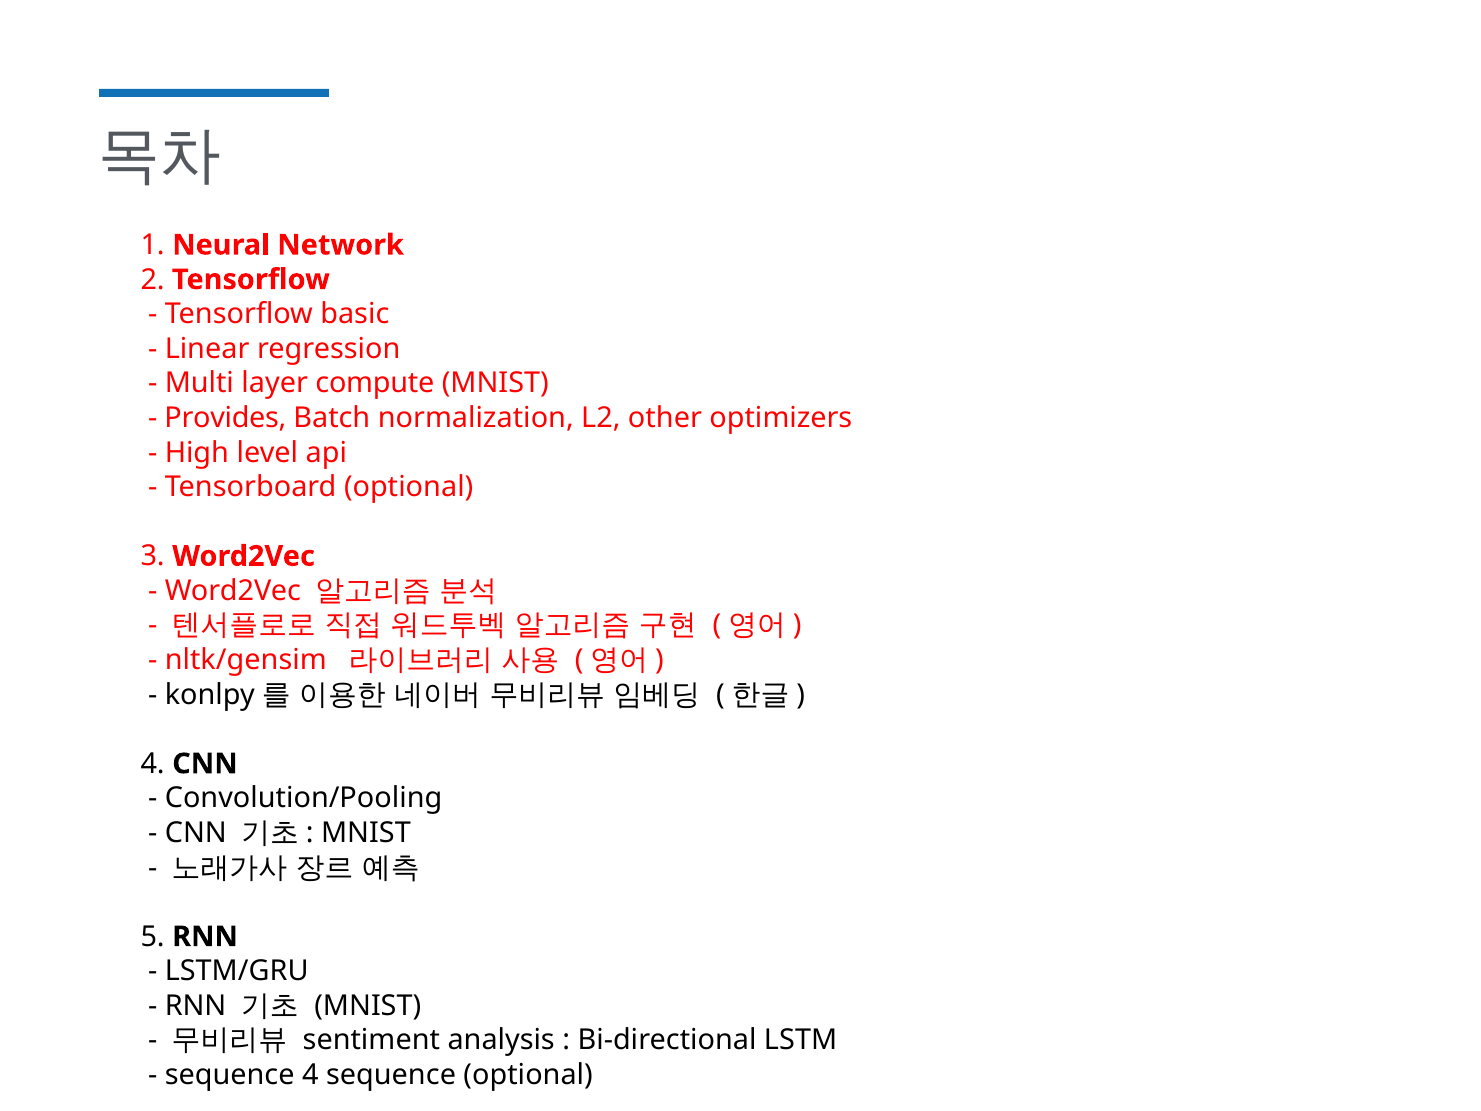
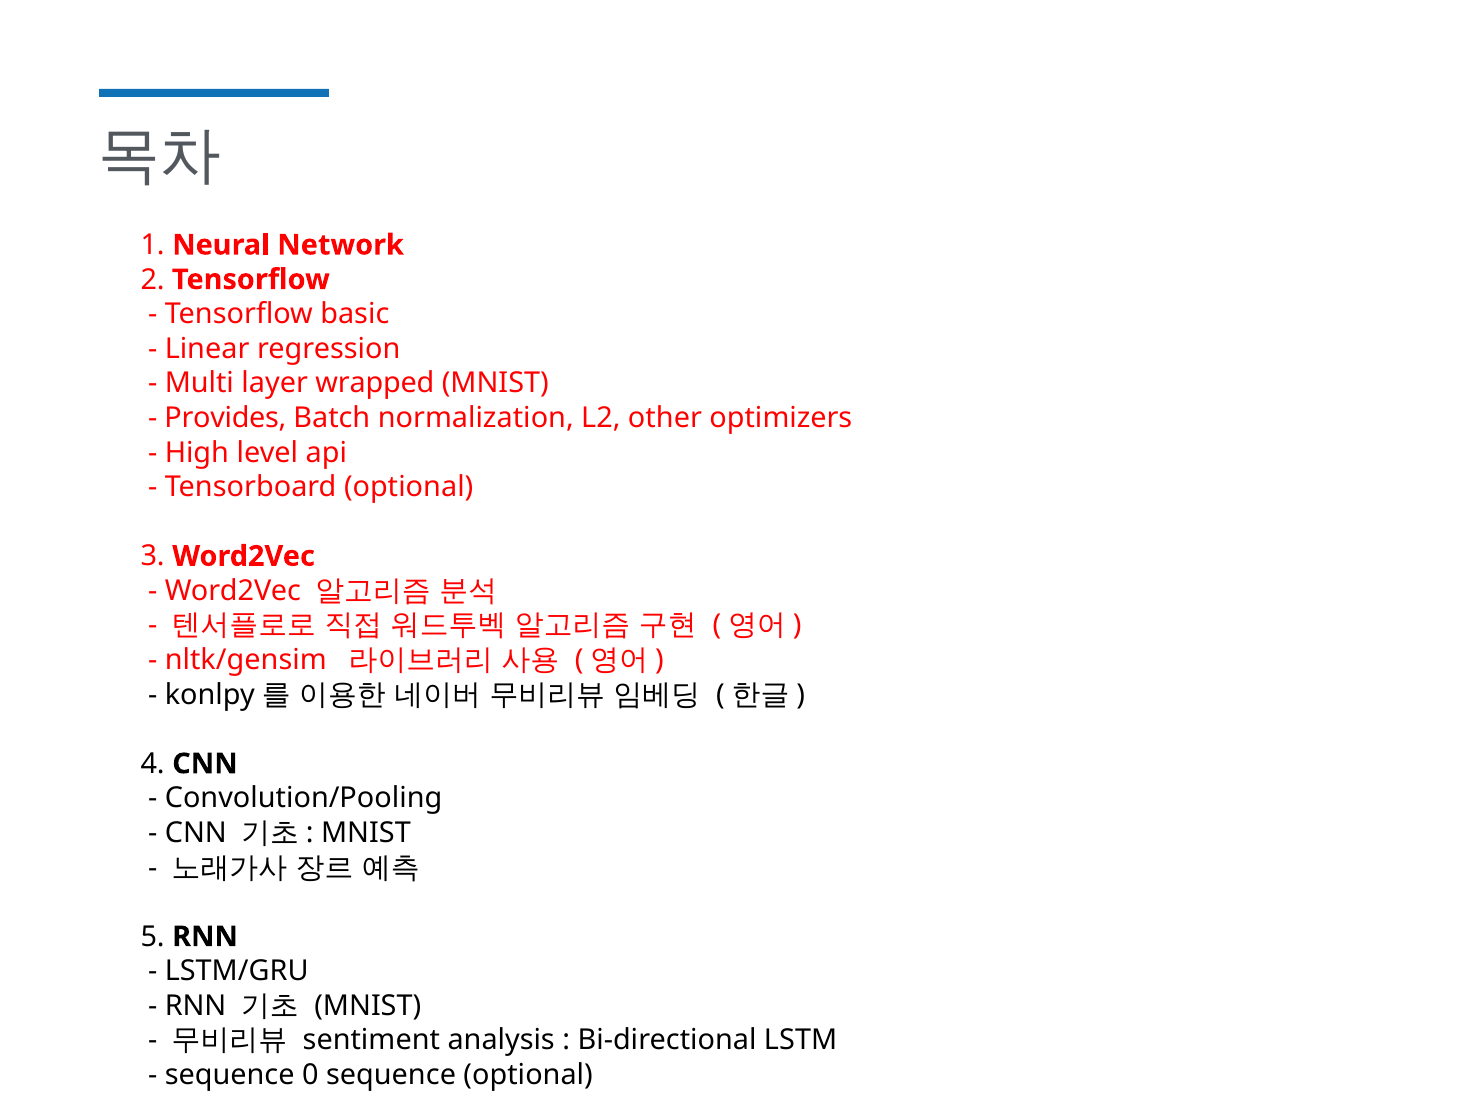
compute: compute -> wrapped (375, 383)
sequence 4: 4 -> 0 (310, 1075)
